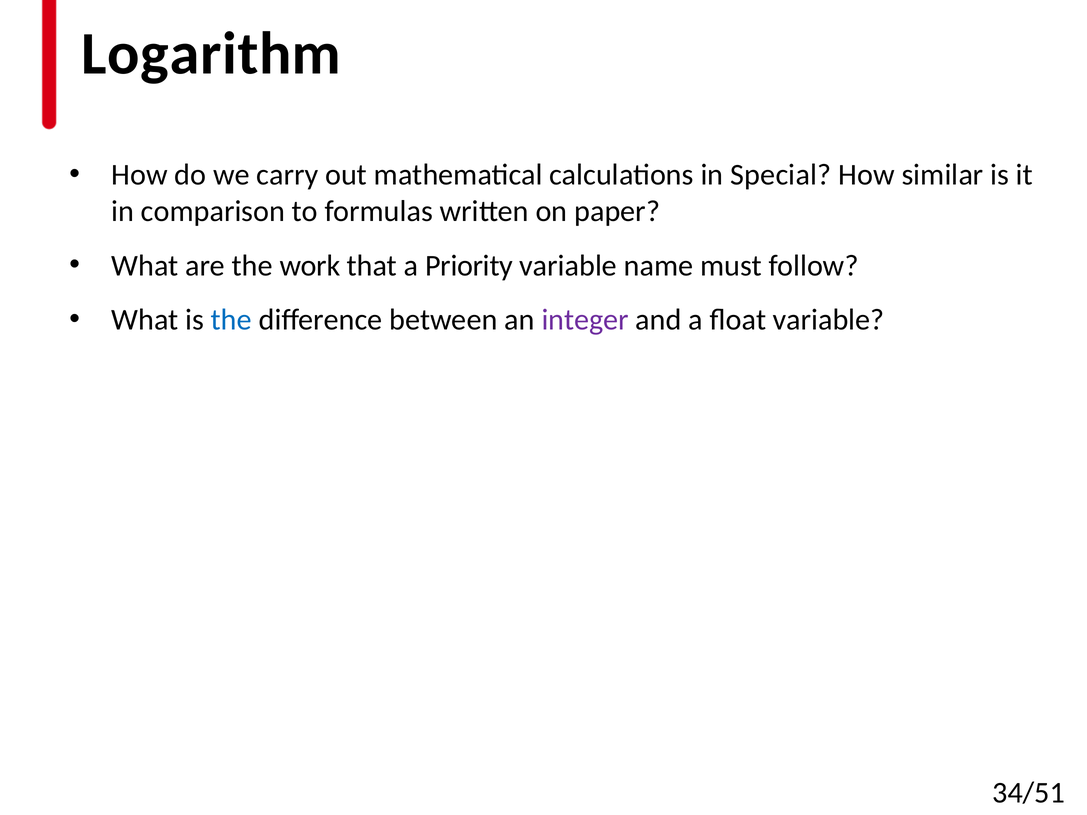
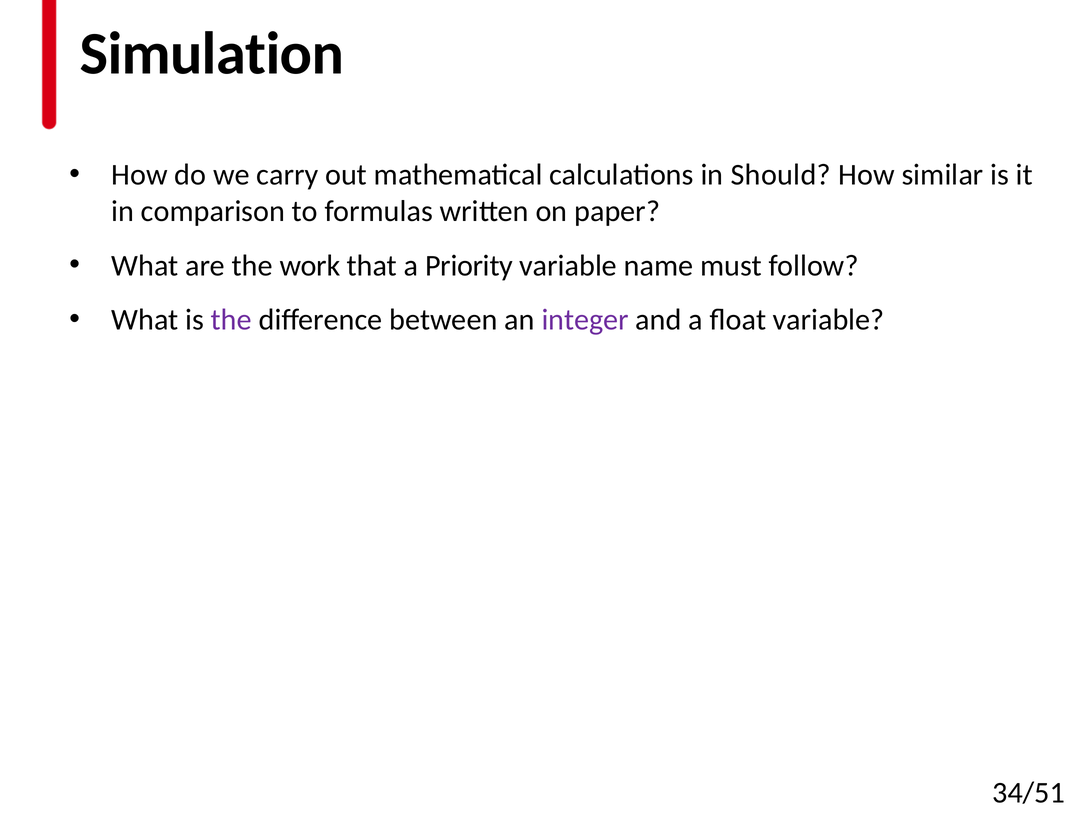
Logarithm: Logarithm -> Simulation (212, 54)
Special: Special -> Should (781, 175)
the colour: blue -> purple (231, 320)
